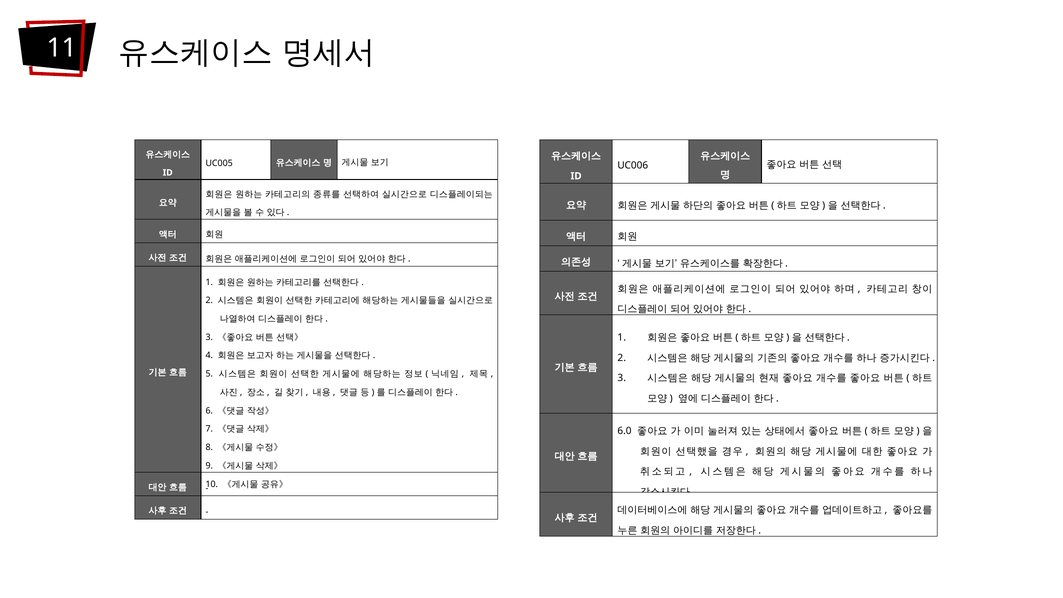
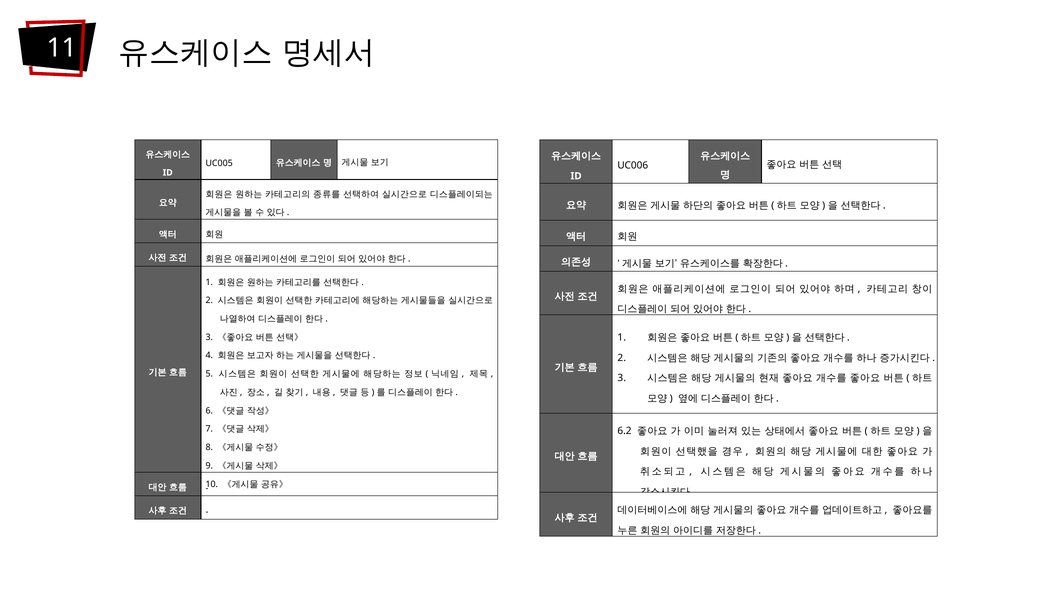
6.0: 6.0 -> 6.2 (624, 431)
